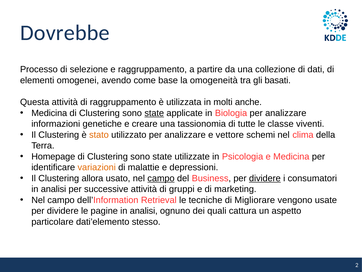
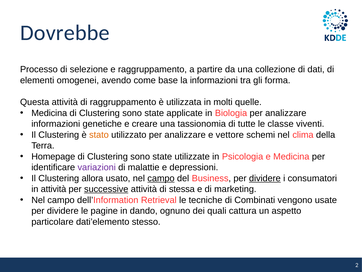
la omogeneità: omogeneità -> informazioni (214, 80)
basati: basati -> forma (278, 80)
anche: anche -> quelle (248, 102)
state underline: present -> none (154, 113)
variazioni colour: orange -> purple (97, 167)
analisi: analisi -> attività (54, 189)
successive underline: none -> present (106, 189)
gruppi: gruppi -> stessa (182, 189)
Migliorare: Migliorare -> Combinati (255, 200)
pagine in analisi: analisi -> dando (144, 211)
